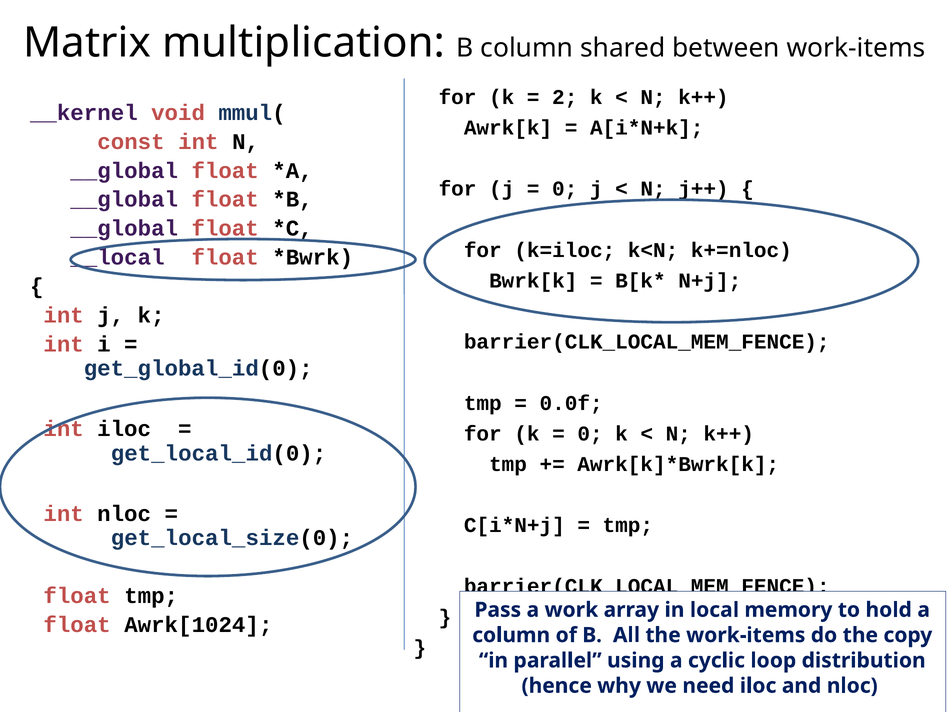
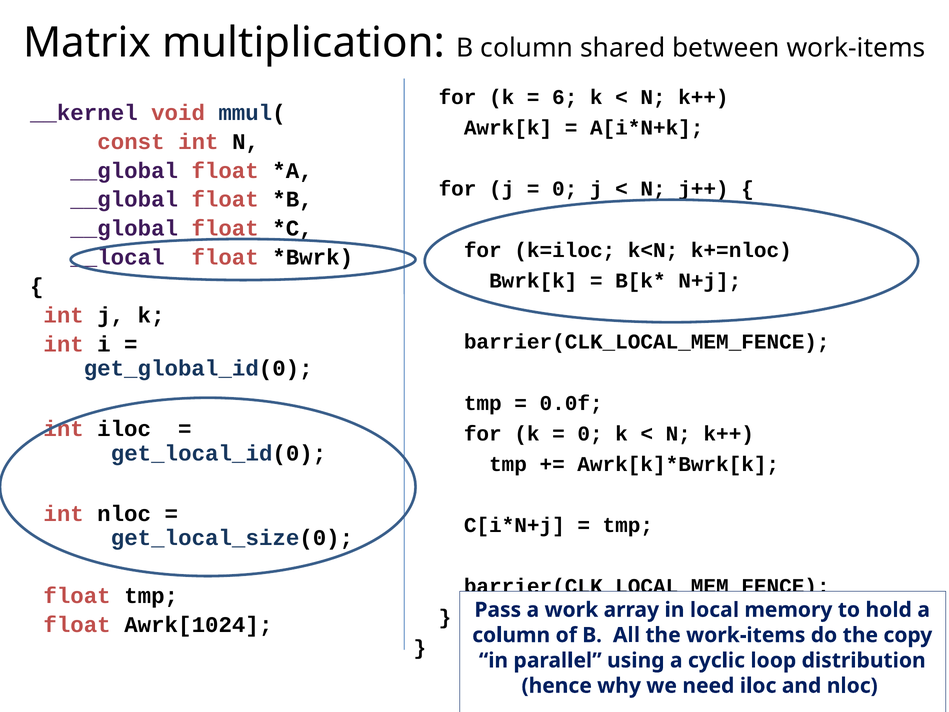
2: 2 -> 6 (565, 97)
